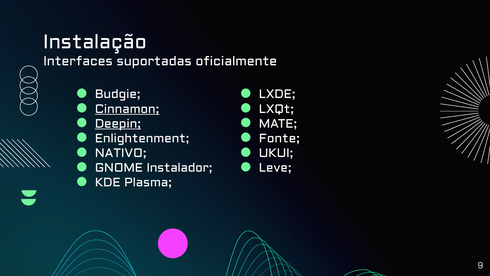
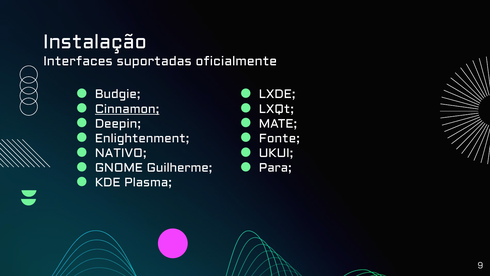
Deepin underline: present -> none (118, 124)
Instalador: Instalador -> Guilherme (179, 168)
Leve: Leve -> Para (275, 168)
